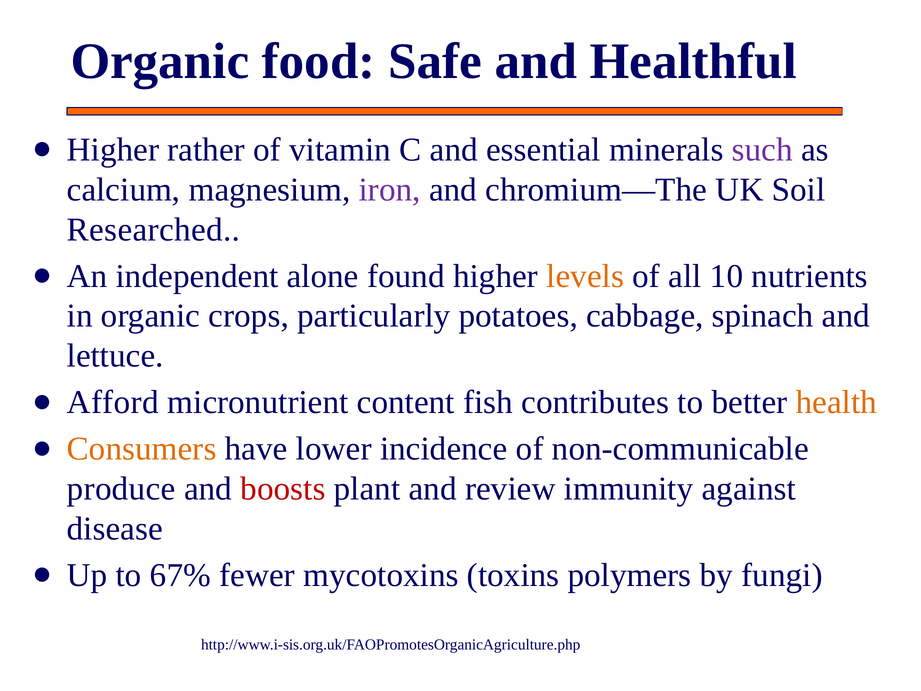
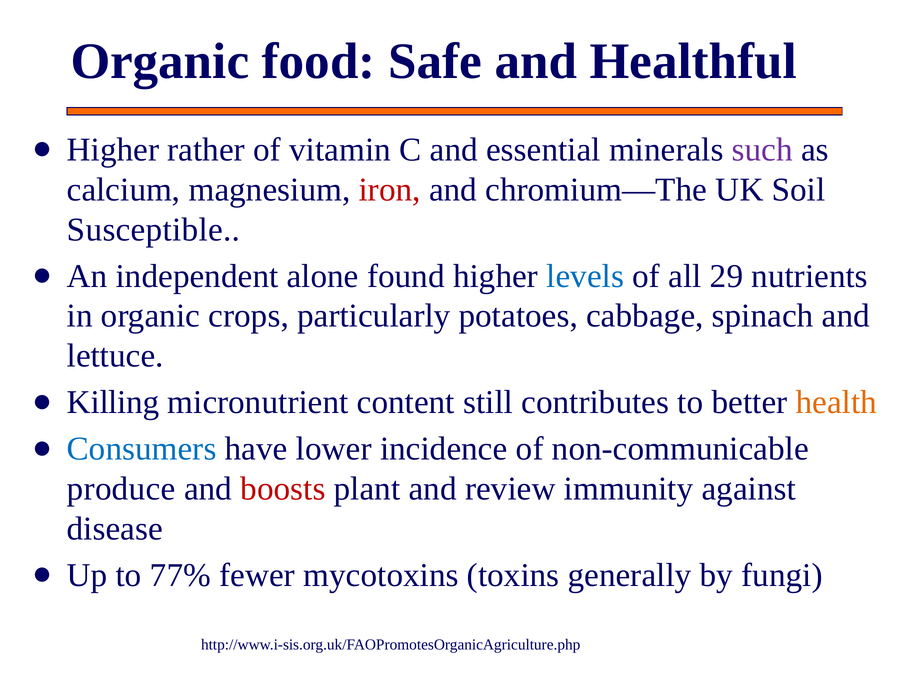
iron colour: purple -> red (390, 190)
Researched: Researched -> Susceptible (153, 229)
levels colour: orange -> blue (585, 276)
10: 10 -> 29 (727, 276)
Afford: Afford -> Killing (113, 402)
fish: fish -> still (488, 402)
Consumers colour: orange -> blue (142, 449)
67%: 67% -> 77% (180, 575)
polymers: polymers -> generally (630, 575)
